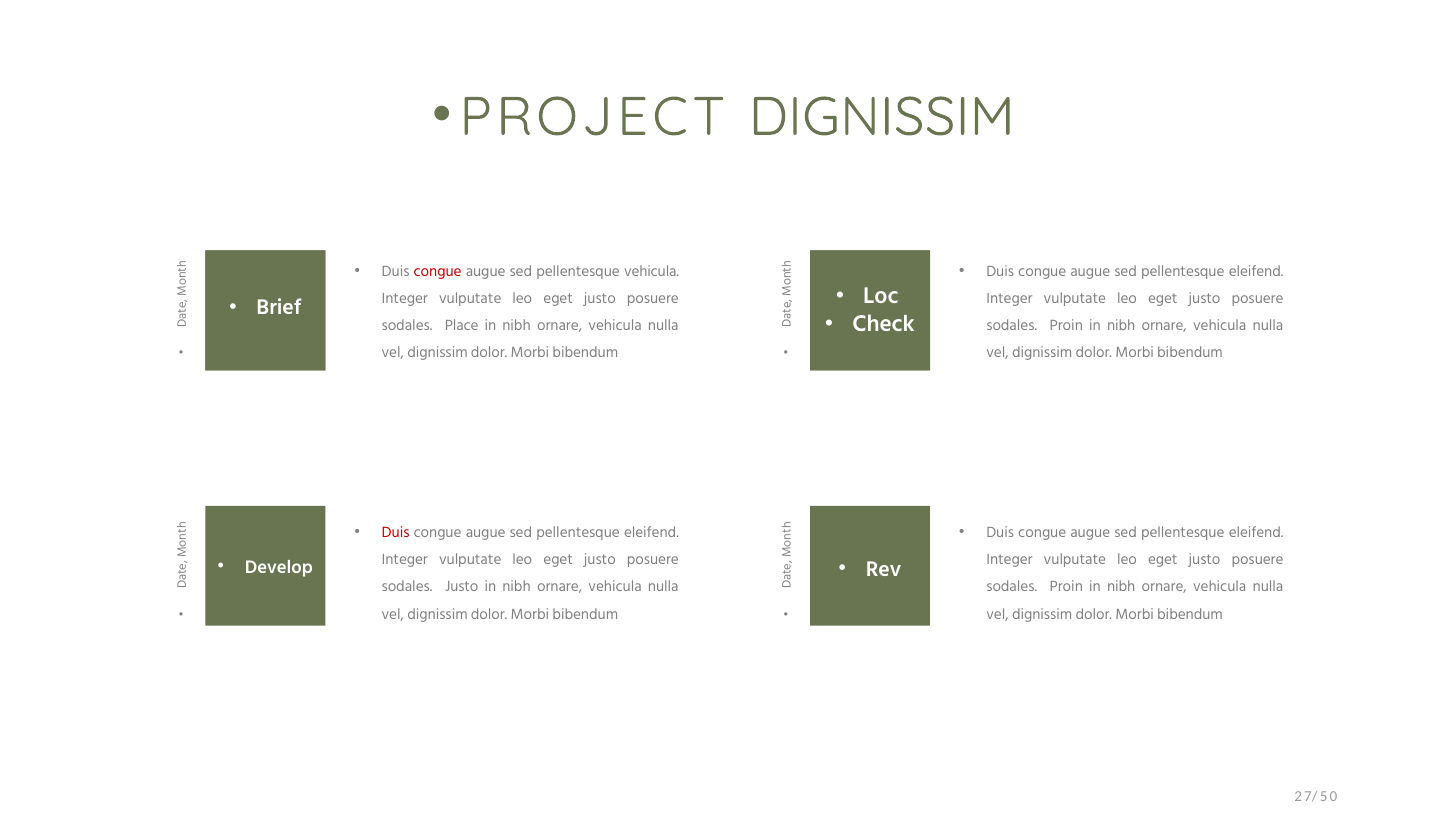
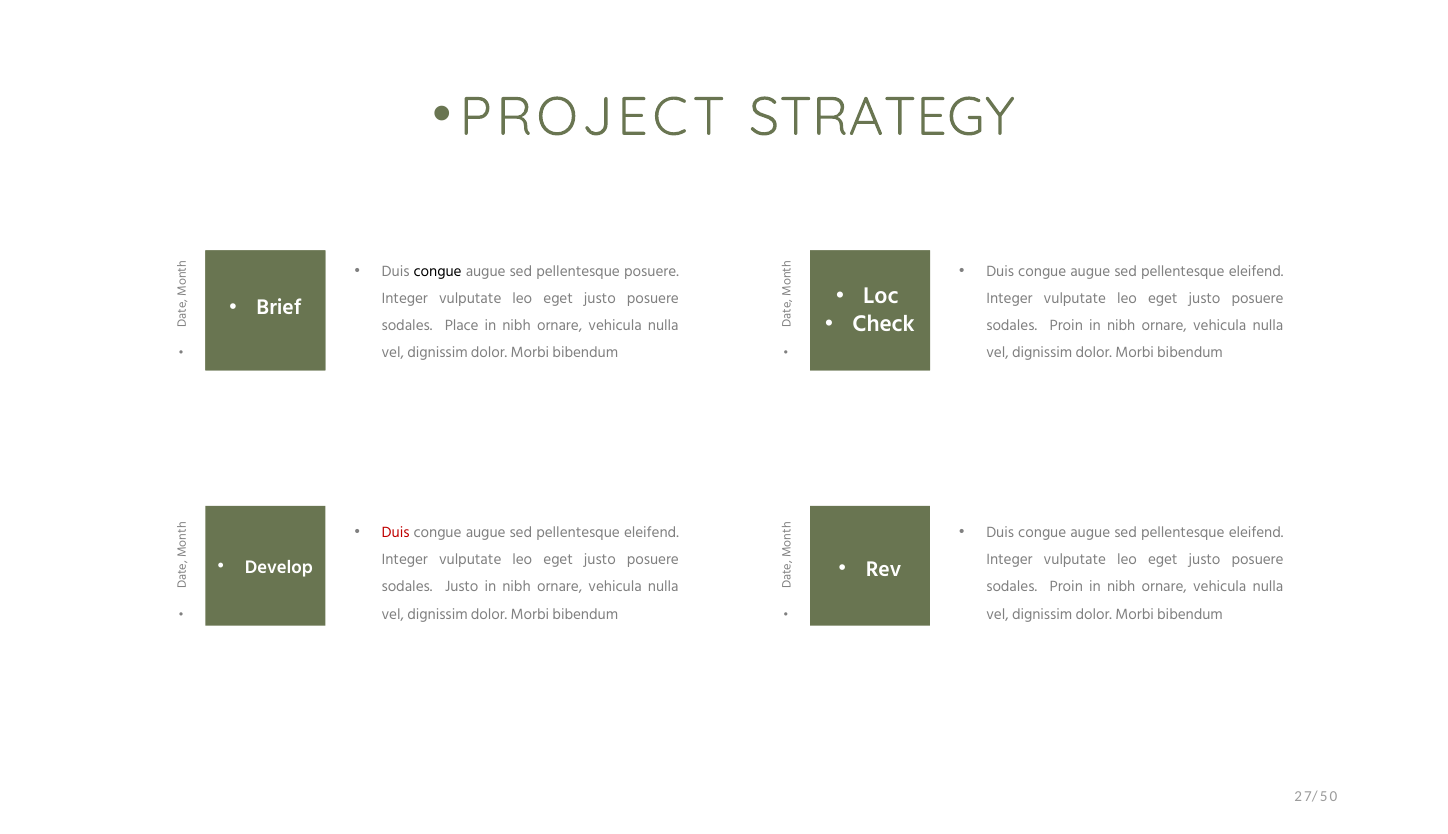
PROJECT DIGNISSIM: DIGNISSIM -> STRATEGY (882, 117)
congue colour: red -> black (438, 271)
pellentesque vehicula: vehicula -> posuere (651, 271)
